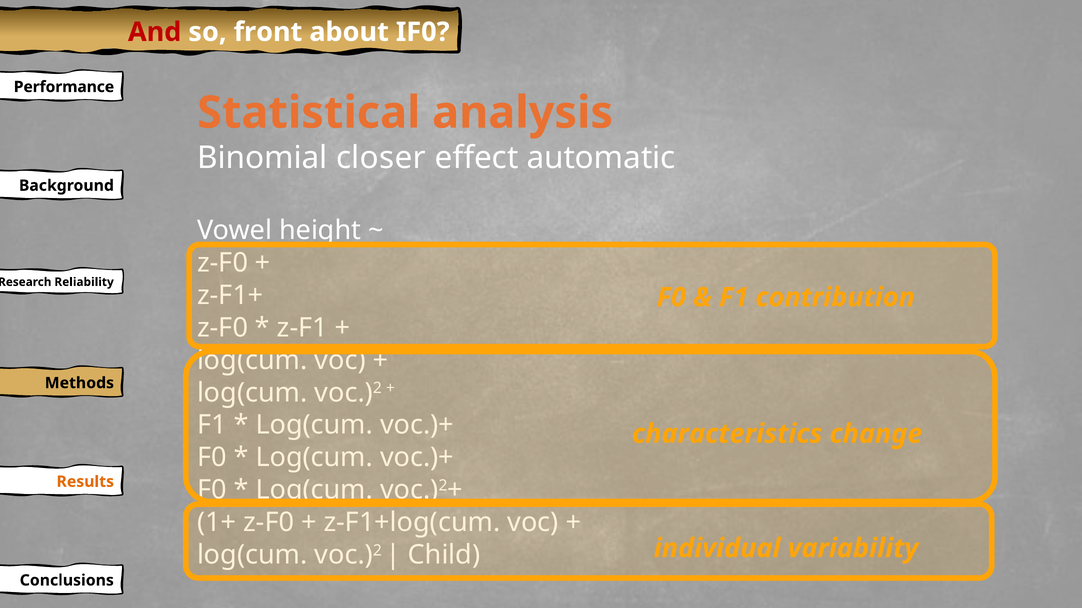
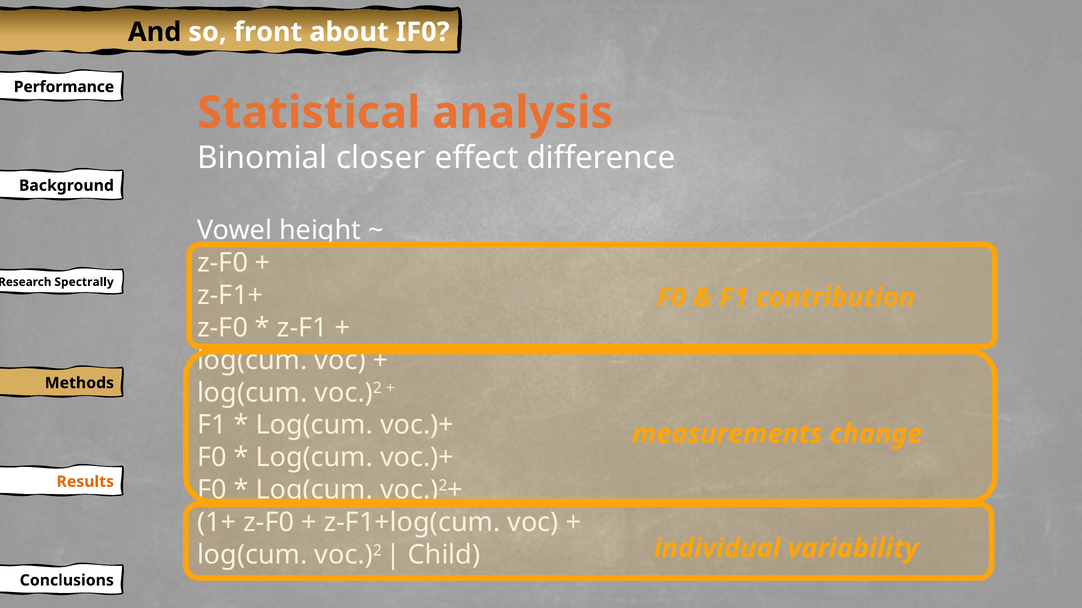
And colour: red -> black (155, 32)
automatic: automatic -> difference (601, 158)
Reliability: Reliability -> Spectrally (84, 282)
characteristics: characteristics -> measurements (727, 434)
